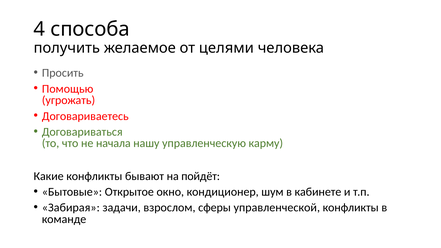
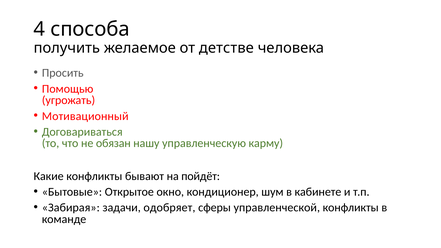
целями: целями -> детстве (226, 48)
Договариваетесь: Договариваетесь -> Мотивационный (85, 116)
начала: начала -> обязан (113, 143)
взрослом: взрослом -> одобряет (169, 208)
